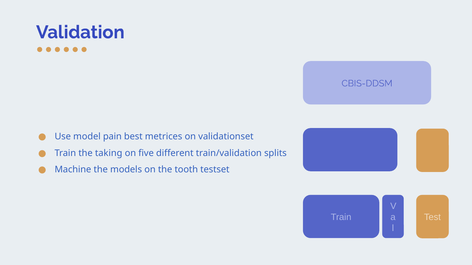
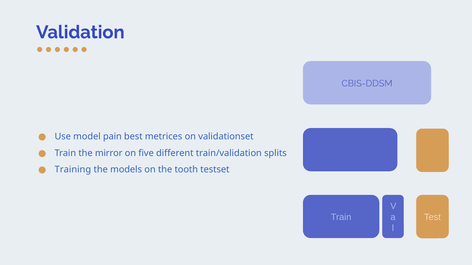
taking: taking -> mirror (109, 153)
Machine: Machine -> Training (73, 170)
